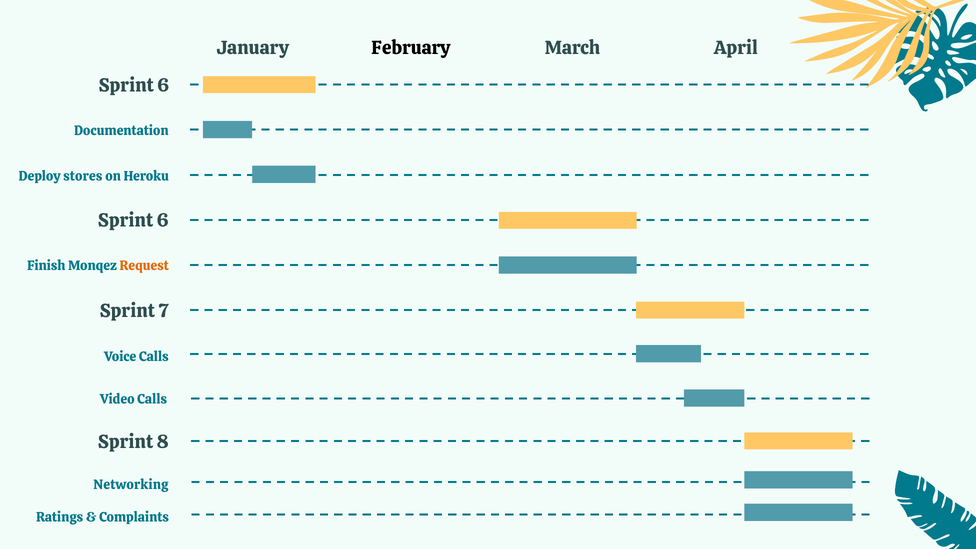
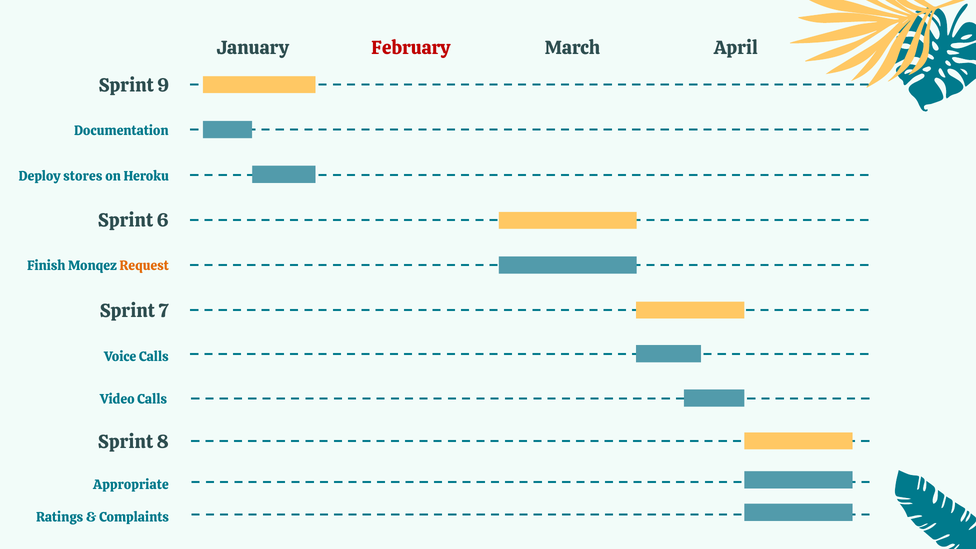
February colour: black -> red (411, 48)
6: 6 -> 9 (163, 86)
Networking: Networking -> Appropriate (131, 485)
